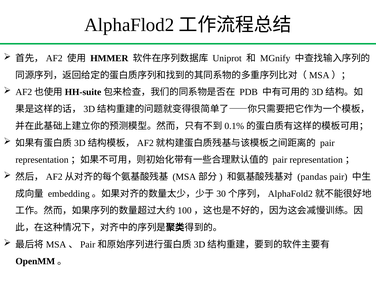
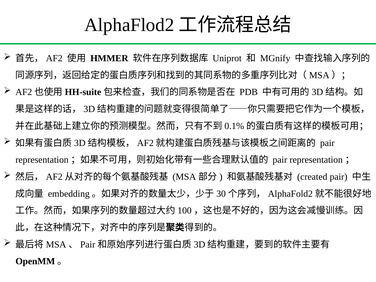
pandas: pandas -> created (312, 177)
